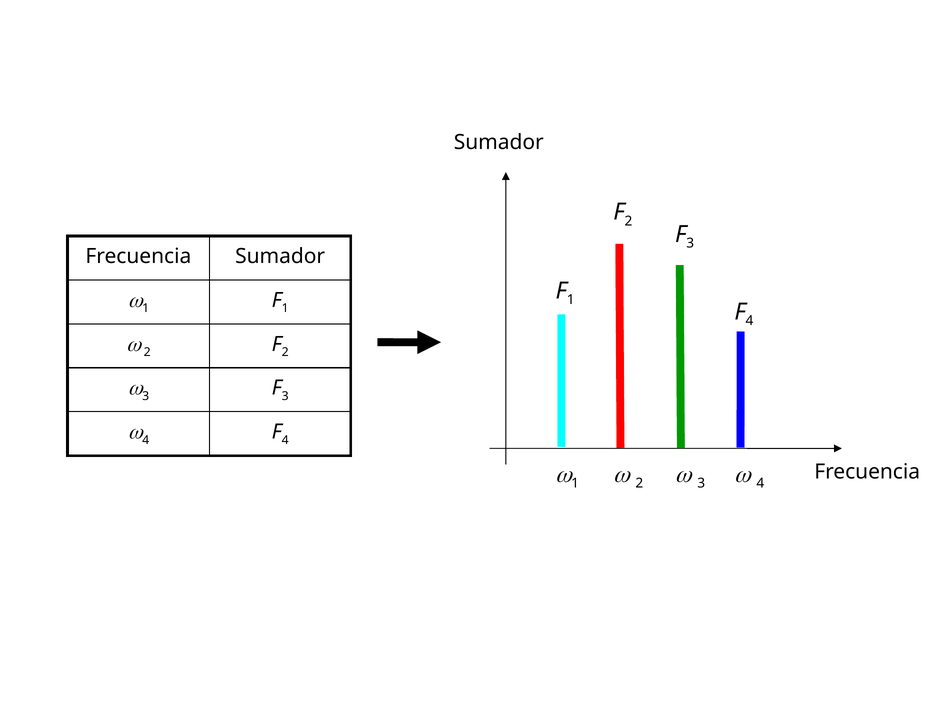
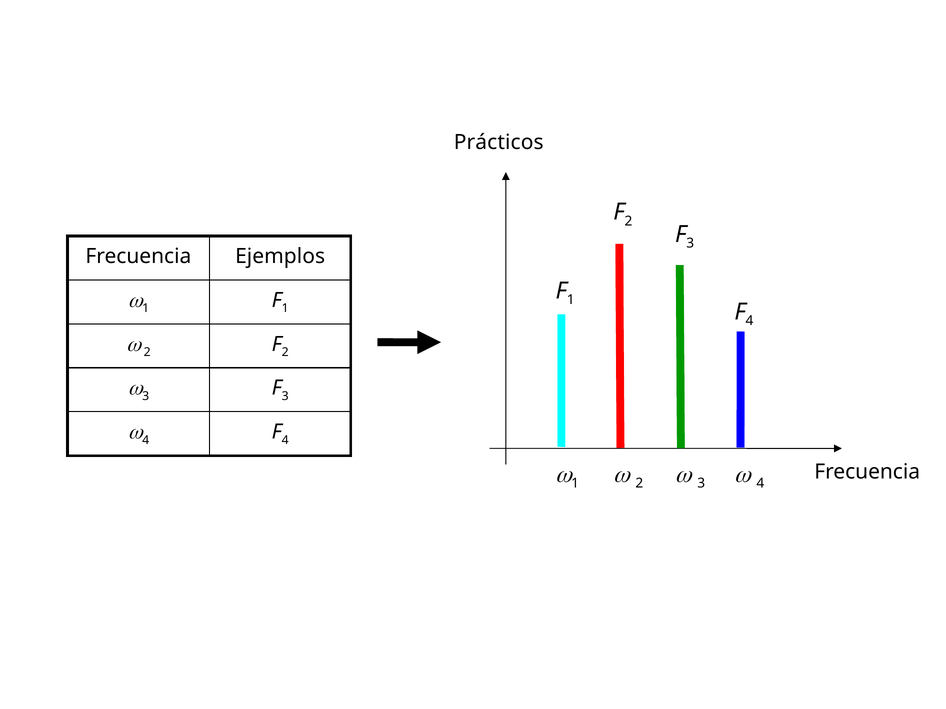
Sumador: Sumador -> Prácticos (499, 142)
Sumador: Sumador -> Ejemplos (280, 256)
